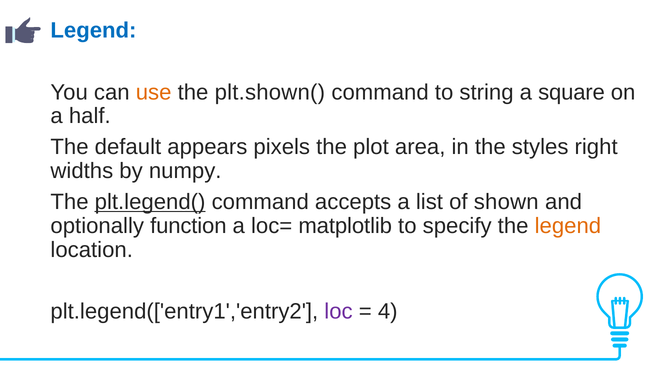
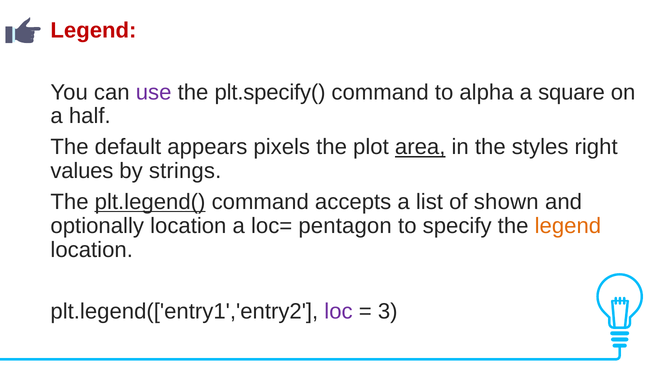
Legend colour: blue -> red (93, 30)
use colour: orange -> purple (154, 92)
plt.shown(: plt.shown( -> plt.specify( (270, 92)
string: string -> alpha (487, 92)
area underline: none -> present (420, 147)
widths: widths -> values (82, 171)
numpy: numpy -> strings (185, 171)
optionally function: function -> location (188, 226)
matplotlib: matplotlib -> pentagon (345, 226)
4: 4 -> 3 (388, 311)
